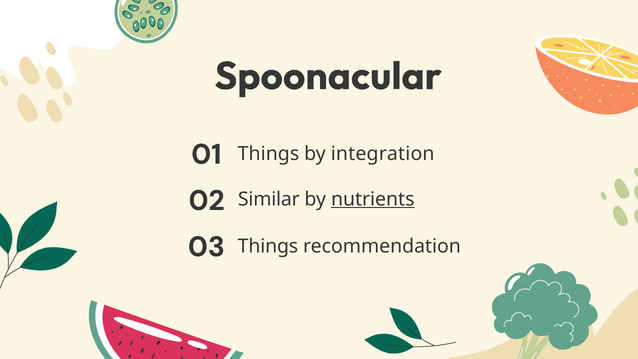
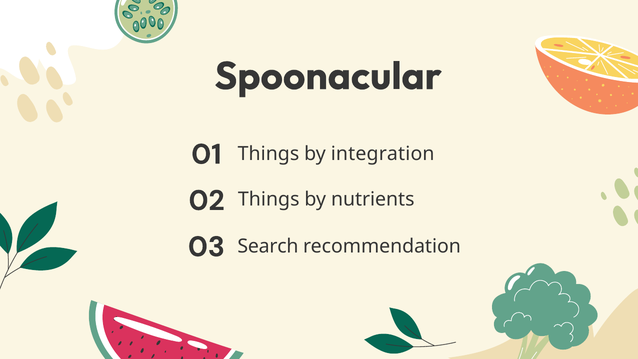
Similar: Similar -> Things (269, 199)
nutrients underline: present -> none (373, 199)
Things: Things -> Search (268, 246)
